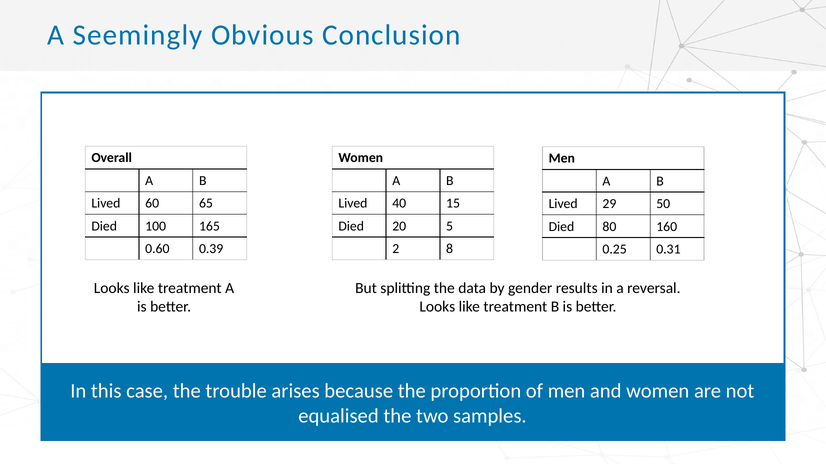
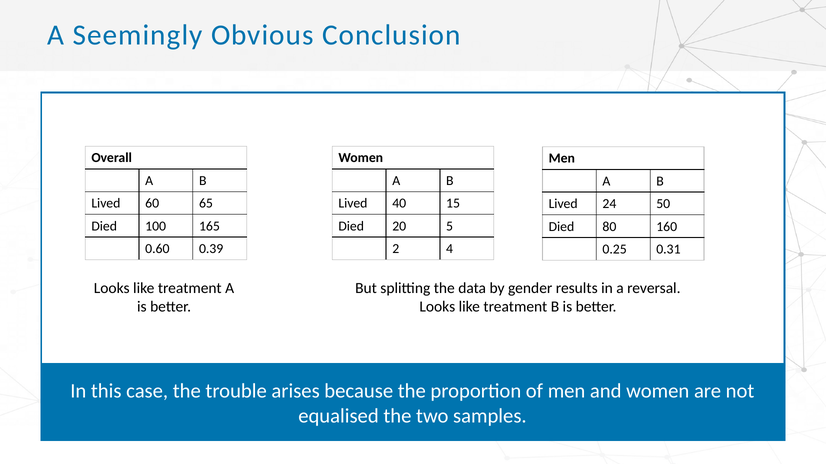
29: 29 -> 24 (609, 204)
8: 8 -> 4 (450, 249)
